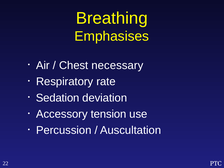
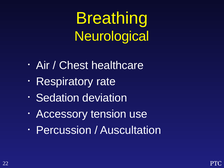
Emphasises: Emphasises -> Neurological (112, 36)
necessary: necessary -> healthcare (117, 65)
